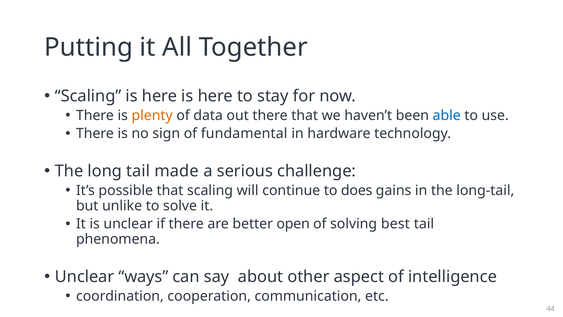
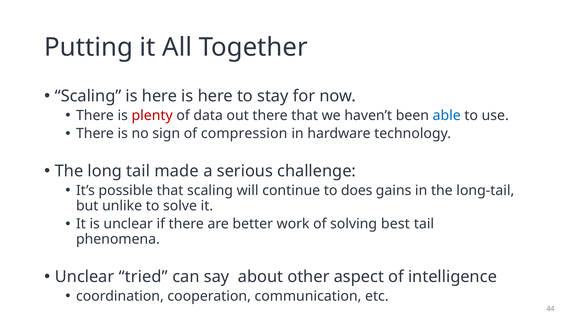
plenty colour: orange -> red (152, 115)
fundamental: fundamental -> compression (244, 133)
open: open -> work (293, 224)
ways: ways -> tried (143, 276)
